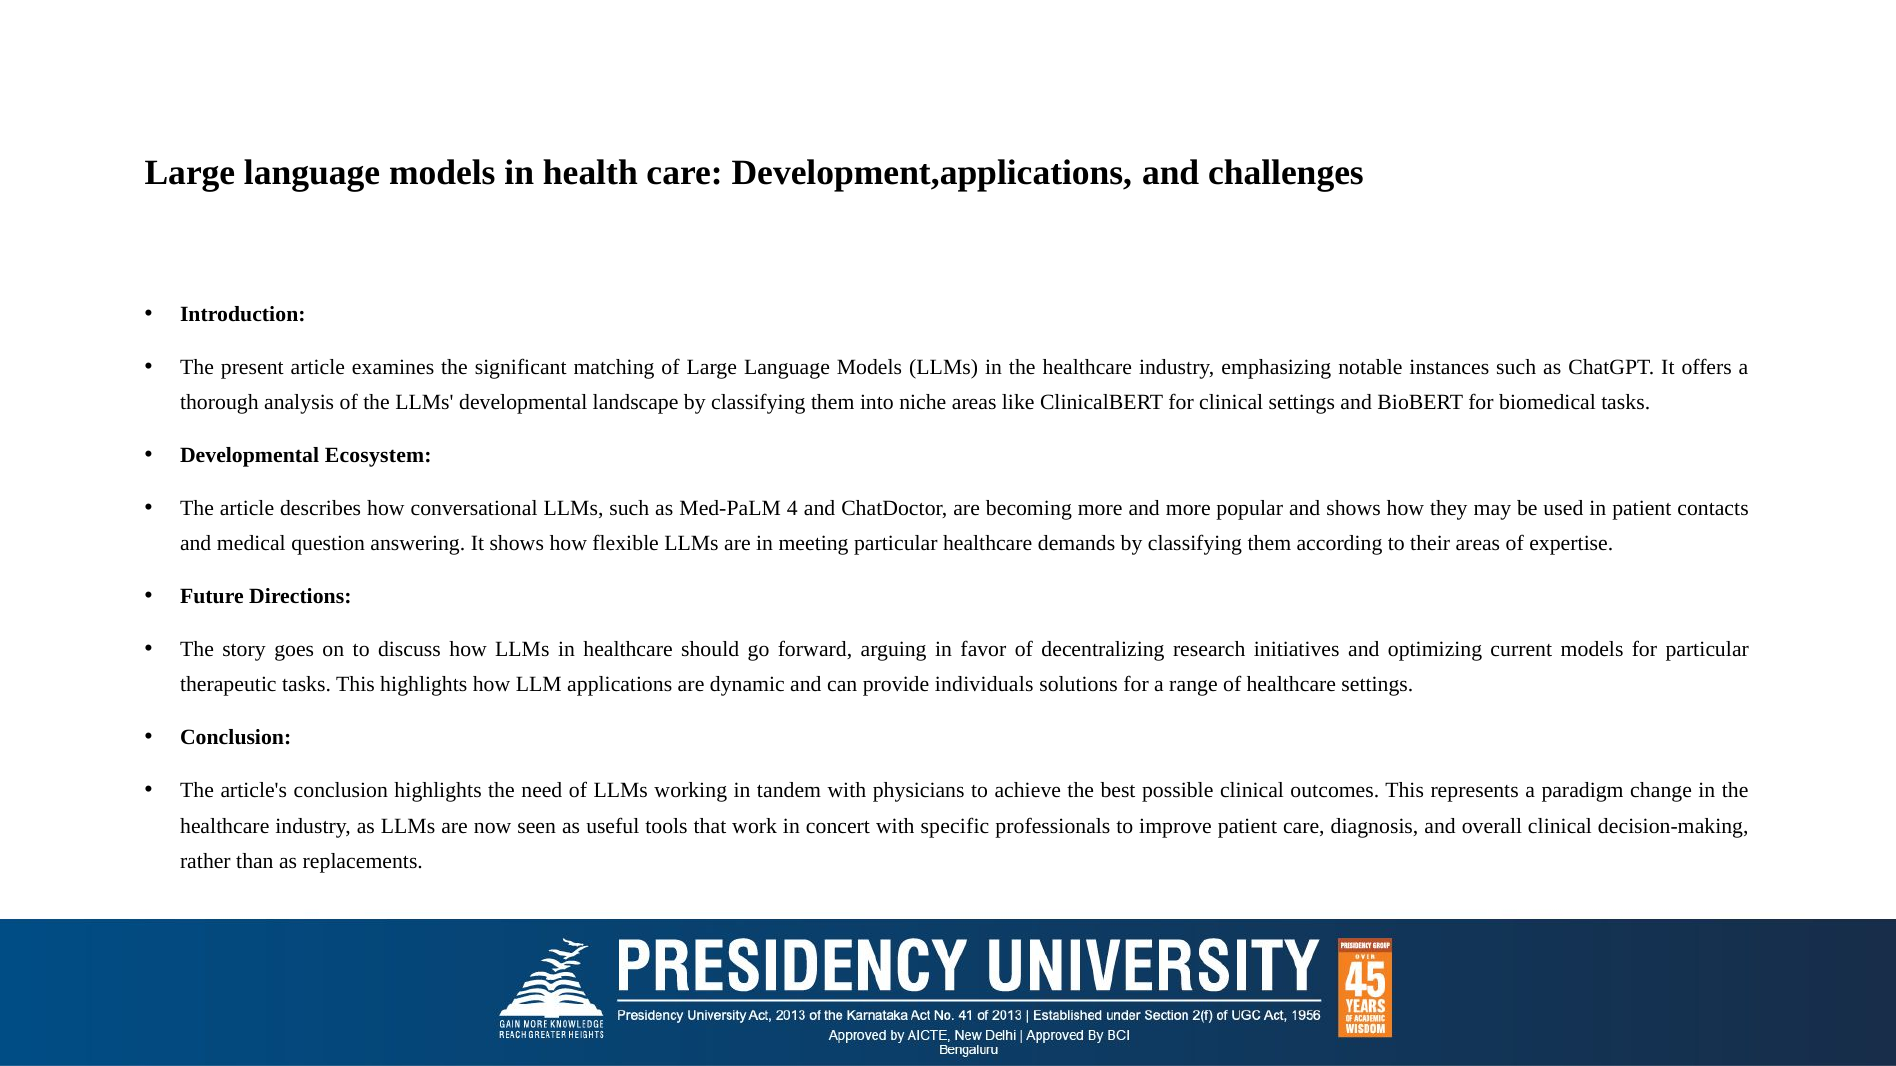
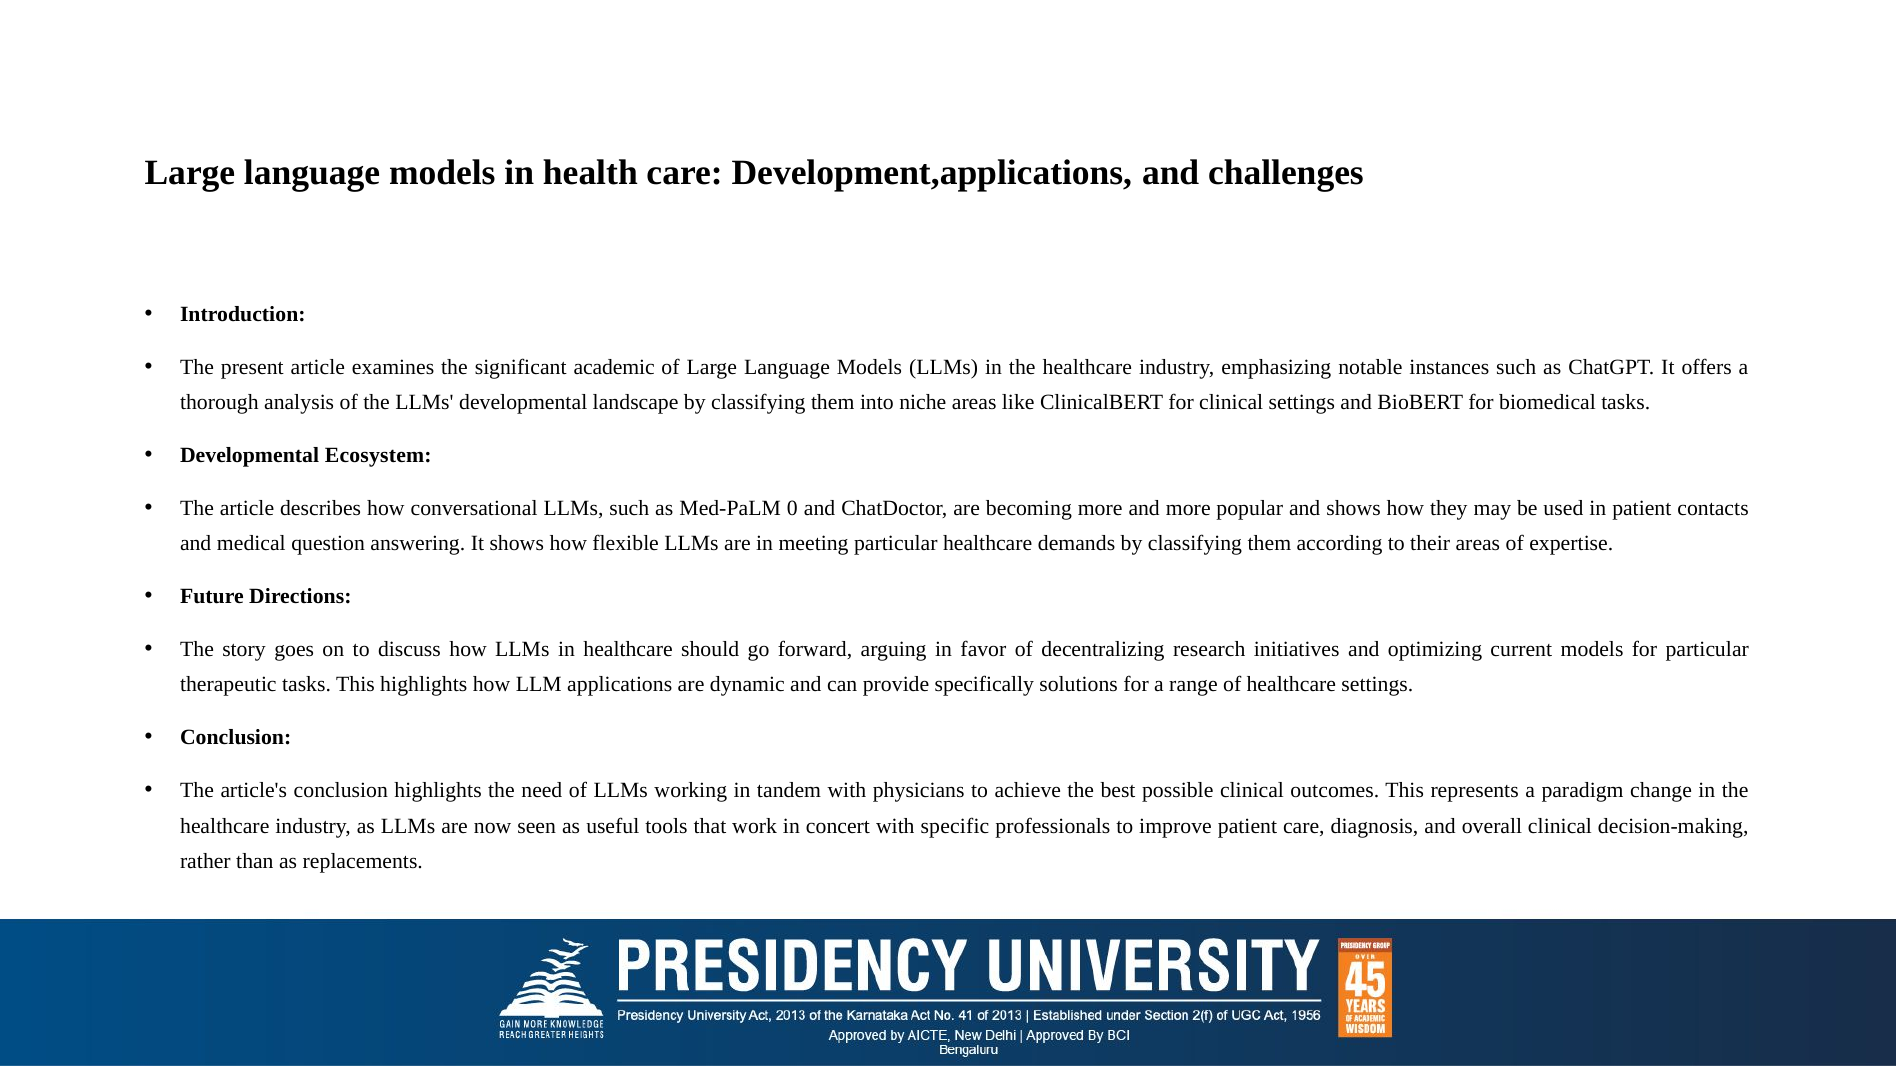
matching: matching -> academic (614, 368)
4: 4 -> 0 (792, 509)
individuals: individuals -> specifically (984, 685)
